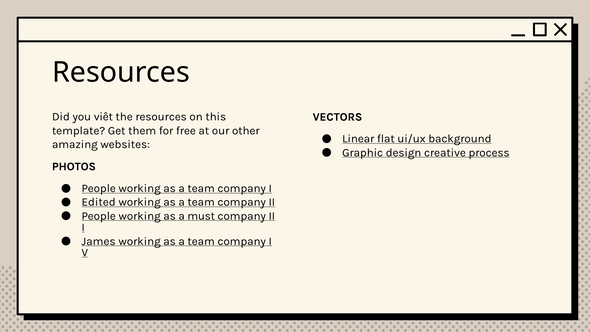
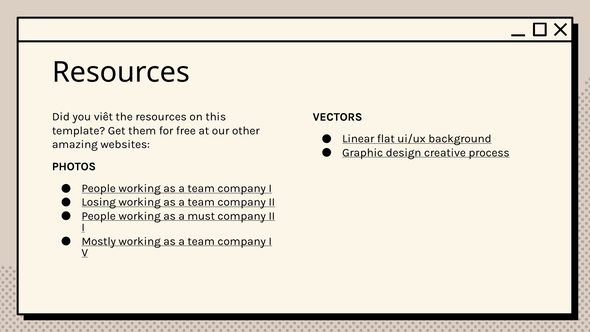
Edited: Edited -> Losing (99, 202)
James: James -> Mostly (99, 241)
